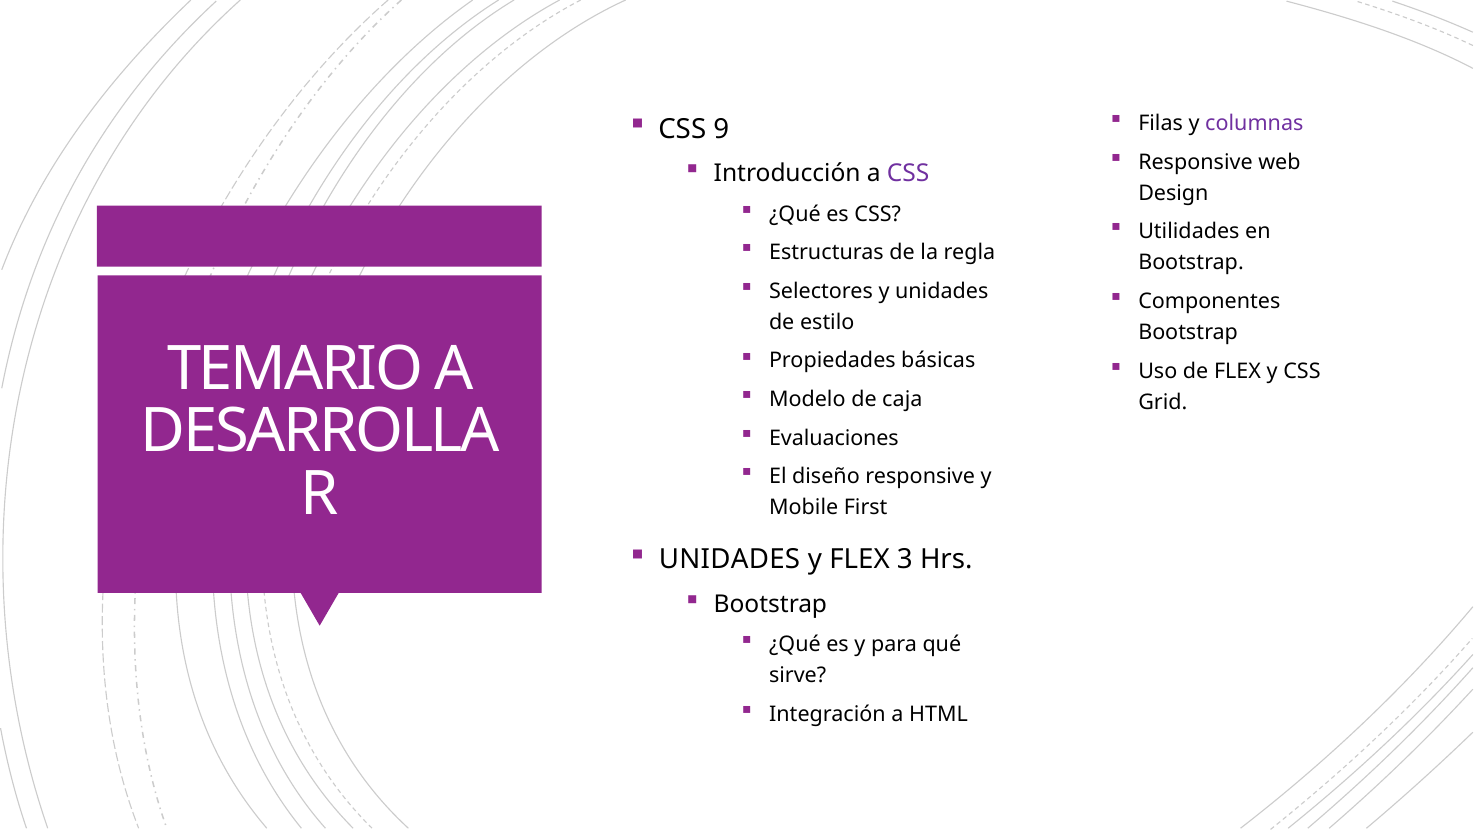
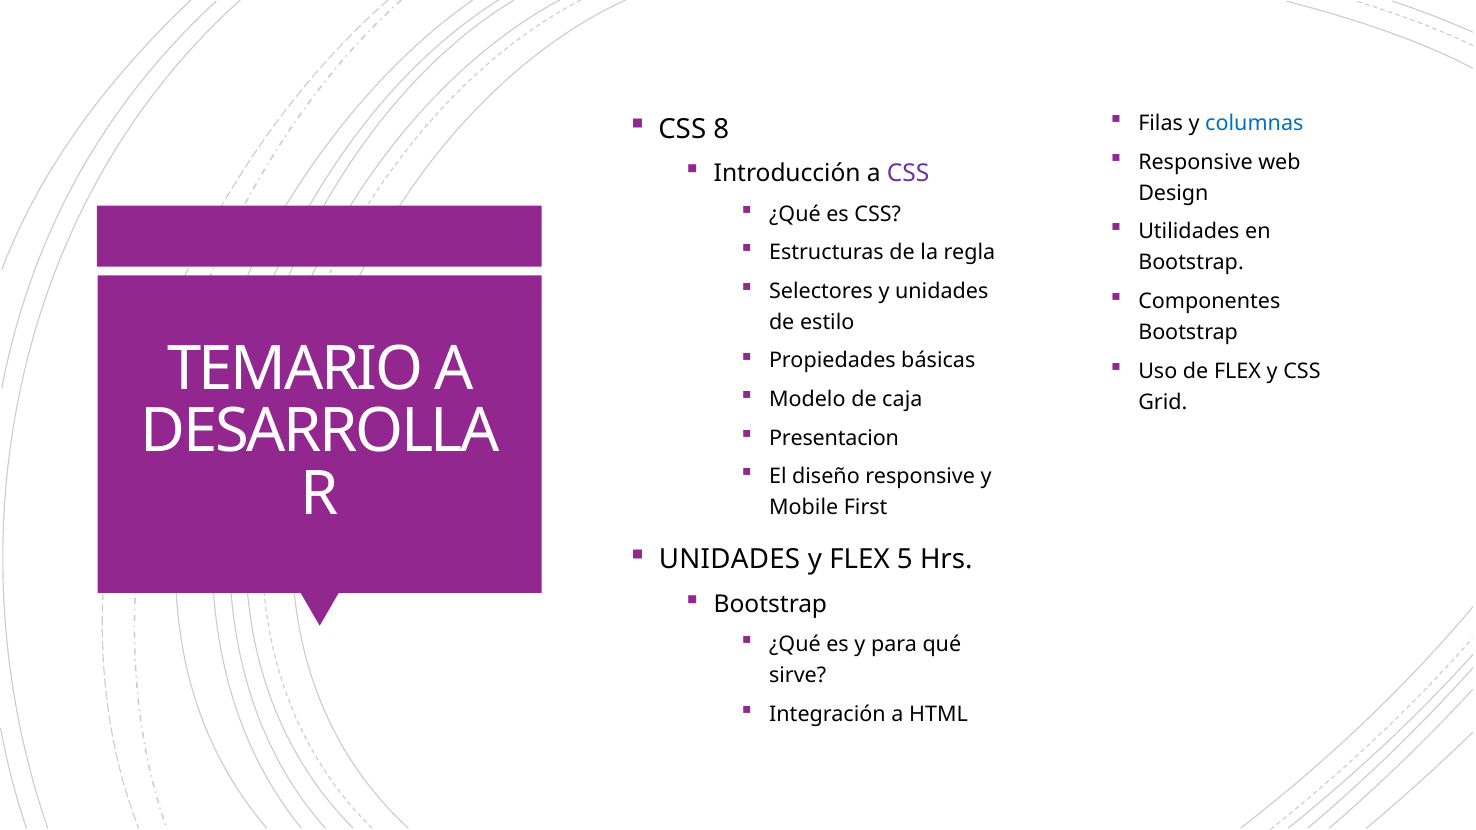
columnas colour: purple -> blue (1254, 123)
9: 9 -> 8 (721, 129)
Evaluaciones: Evaluaciones -> Presentacion (834, 438)
3: 3 -> 5 (905, 560)
